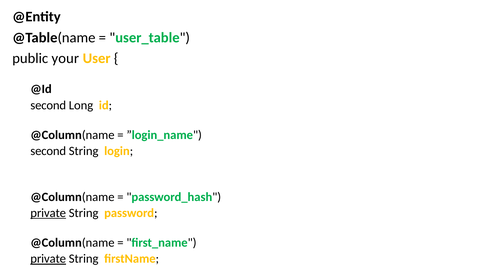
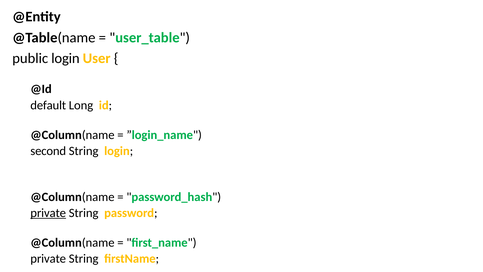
public your: your -> login (65, 58)
second: second -> default (48, 105)
private underline: present -> none (48, 258)
